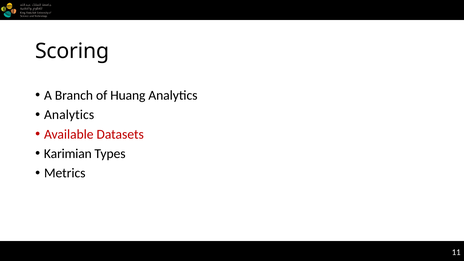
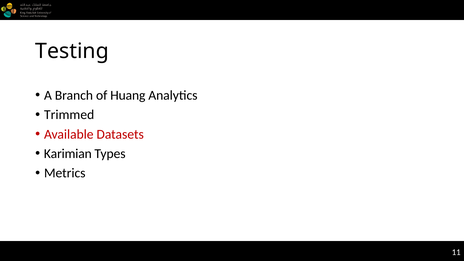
Scoring: Scoring -> Testing (72, 51)
Analytics: Analytics -> Trimmed (69, 115)
